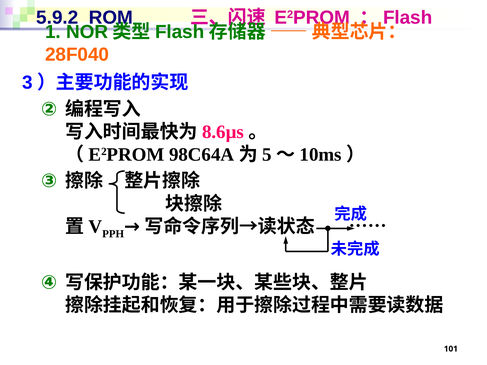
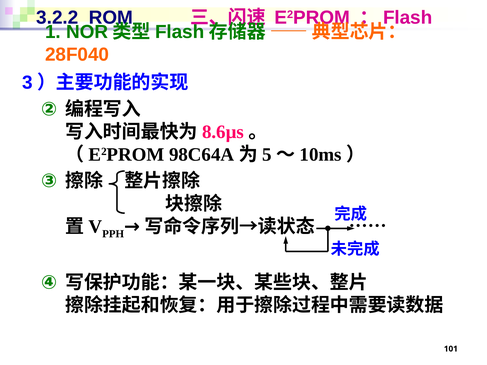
5.9.2: 5.9.2 -> 3.2.2 (57, 18)
